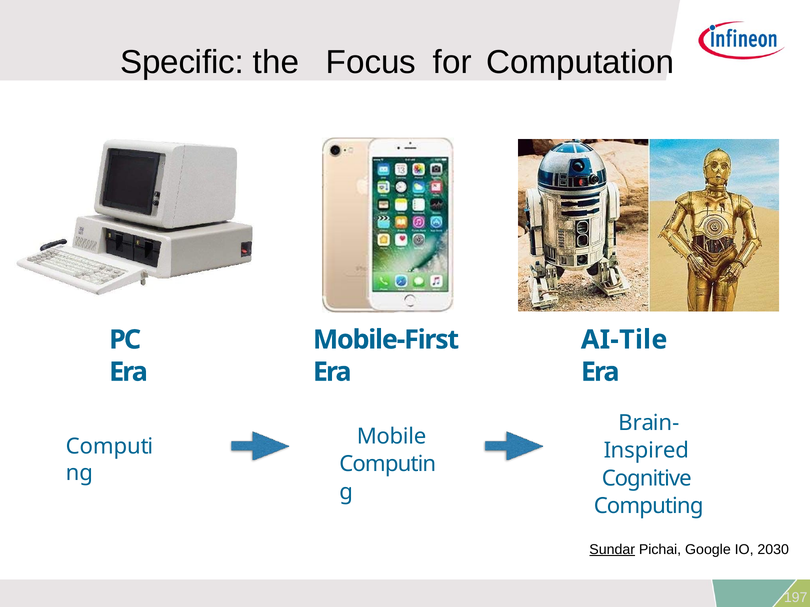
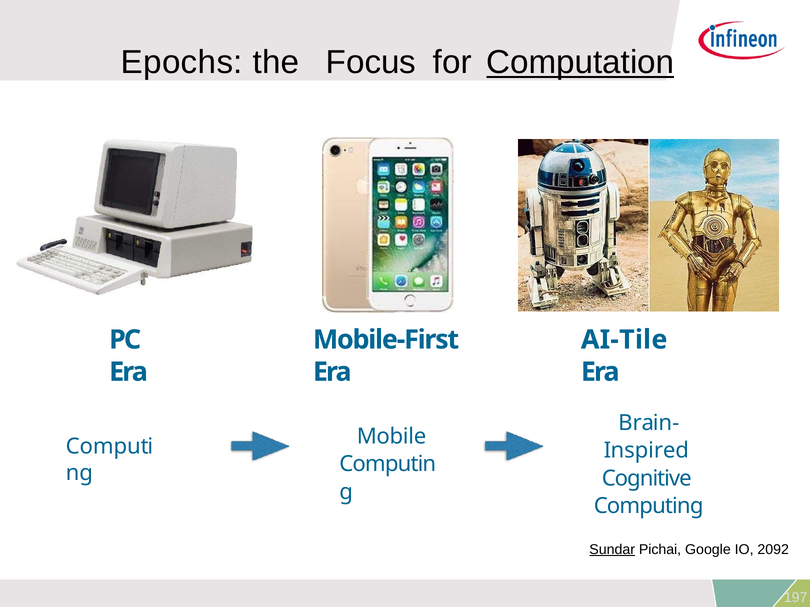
Specific: Specific -> Epochs (182, 63)
Computation underline: none -> present (580, 63)
2030: 2030 -> 2092 (773, 550)
